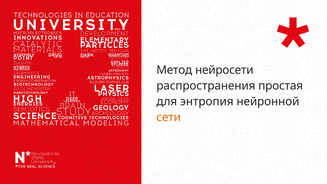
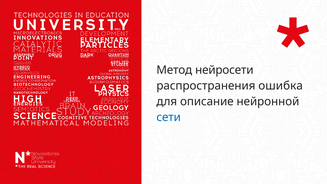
простая: простая -> ошибка (281, 86)
энтропия: энтропия -> описание (207, 102)
сети colour: orange -> blue (169, 117)
